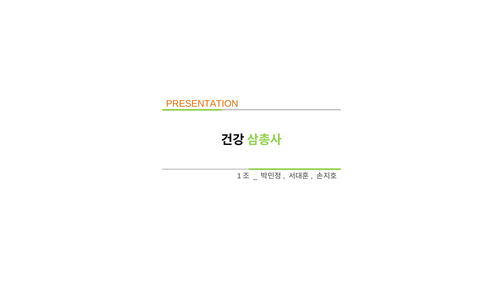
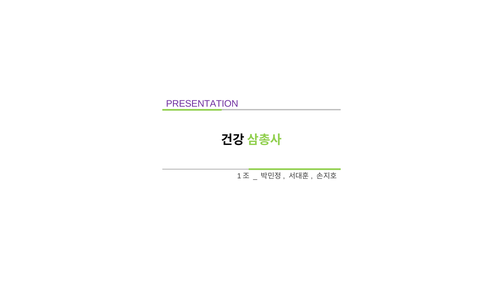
PRESENTATION colour: orange -> purple (202, 104)
